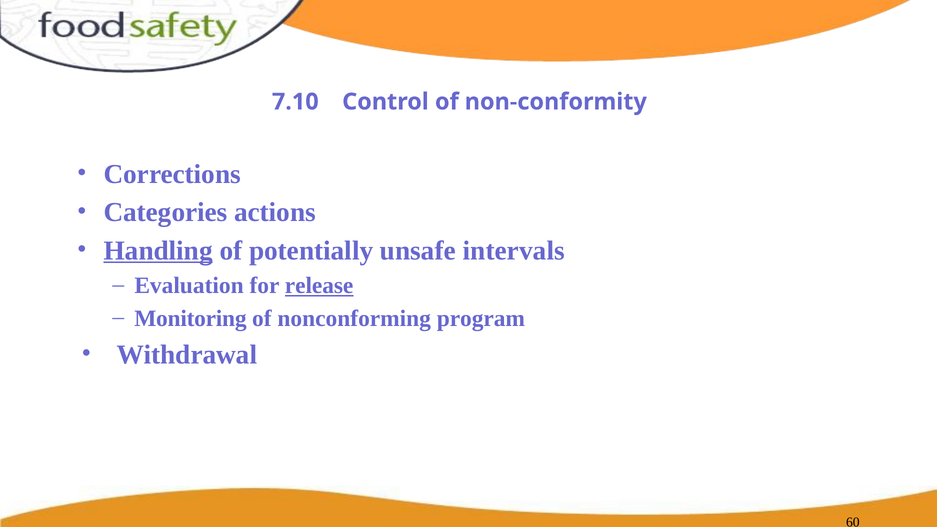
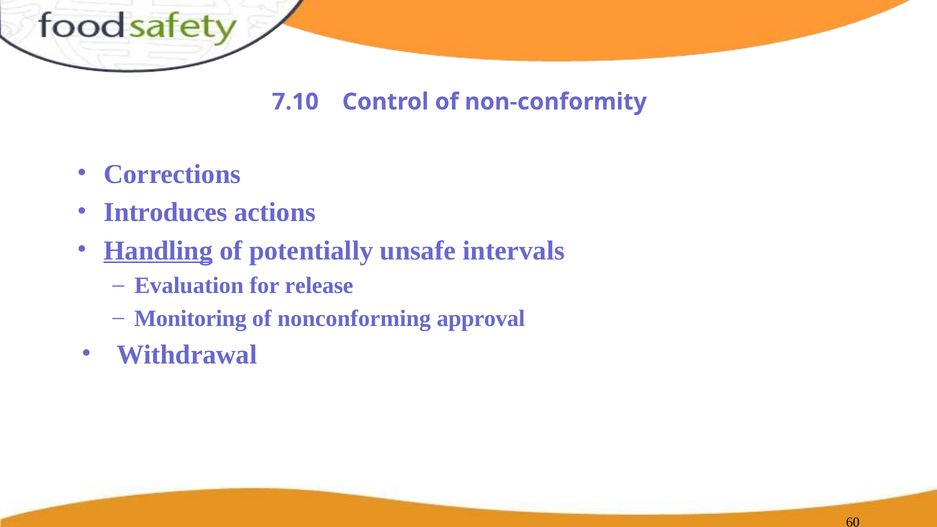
Categories: Categories -> Introduces (166, 212)
release underline: present -> none (319, 286)
program: program -> approval (481, 318)
